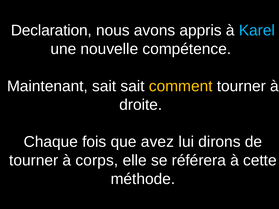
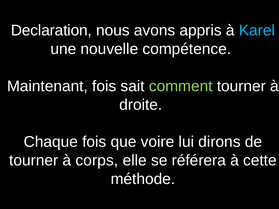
Maintenant sait: sait -> fois (104, 86)
comment colour: yellow -> light green (181, 86)
avez: avez -> voire (158, 142)
